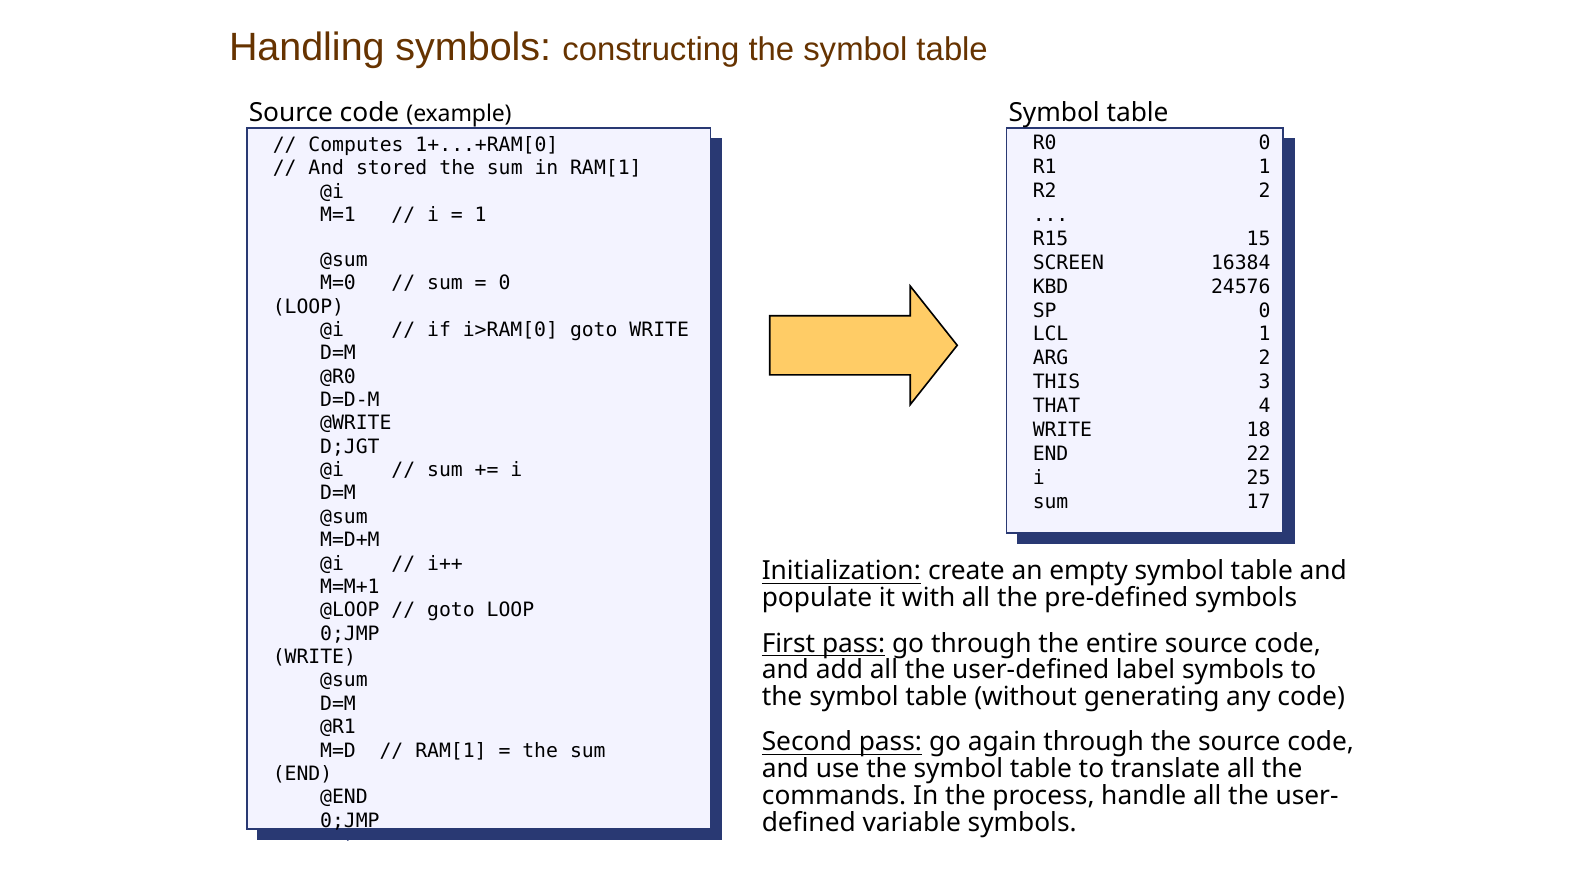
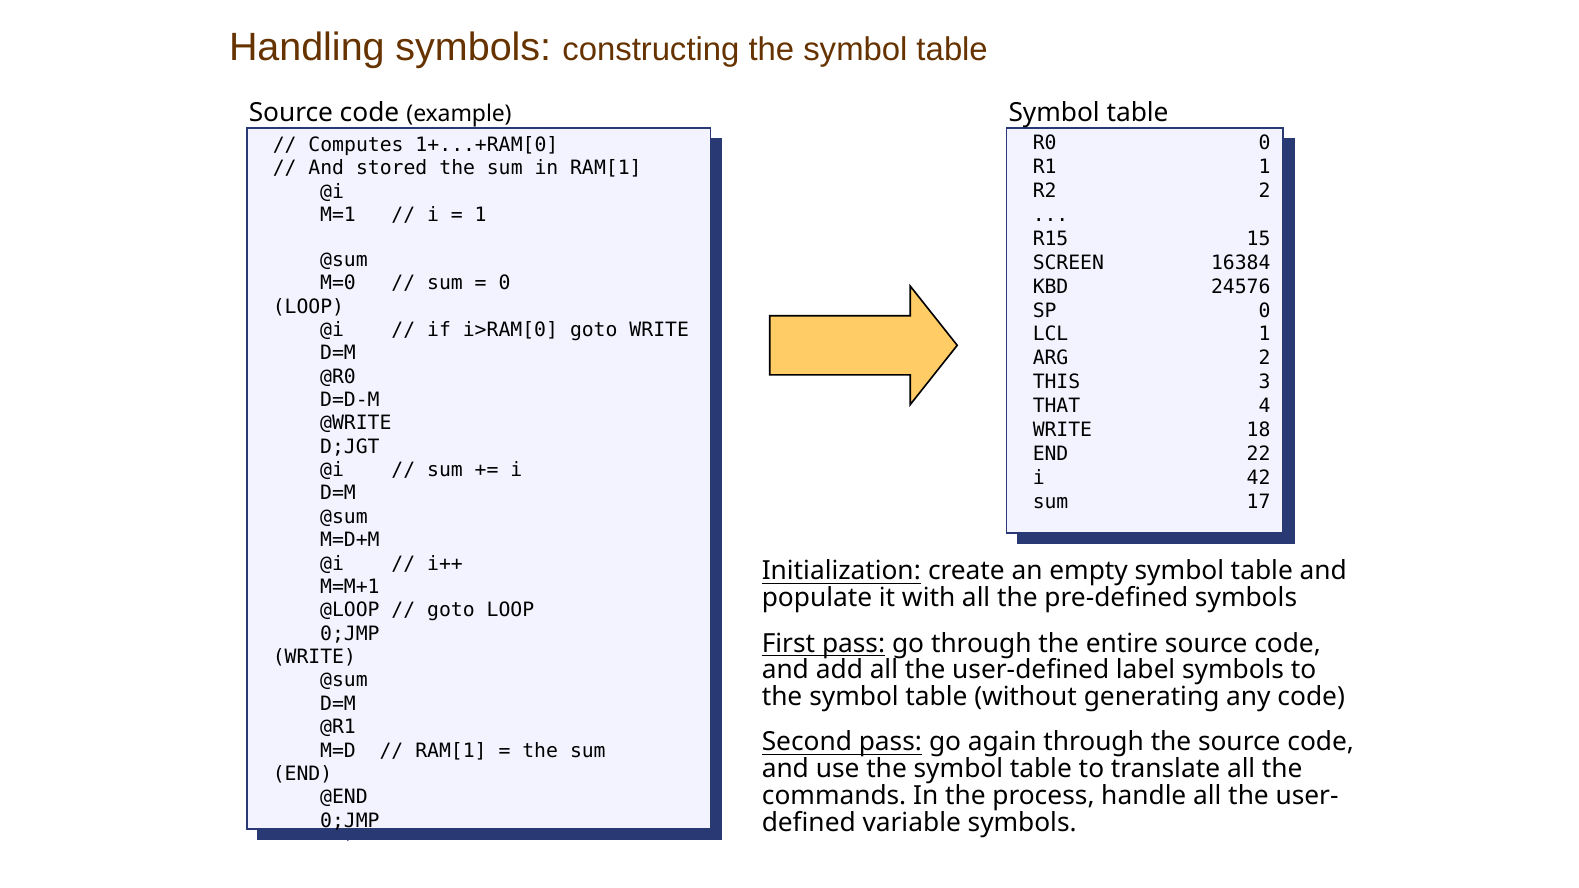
25: 25 -> 42 (1259, 478)
